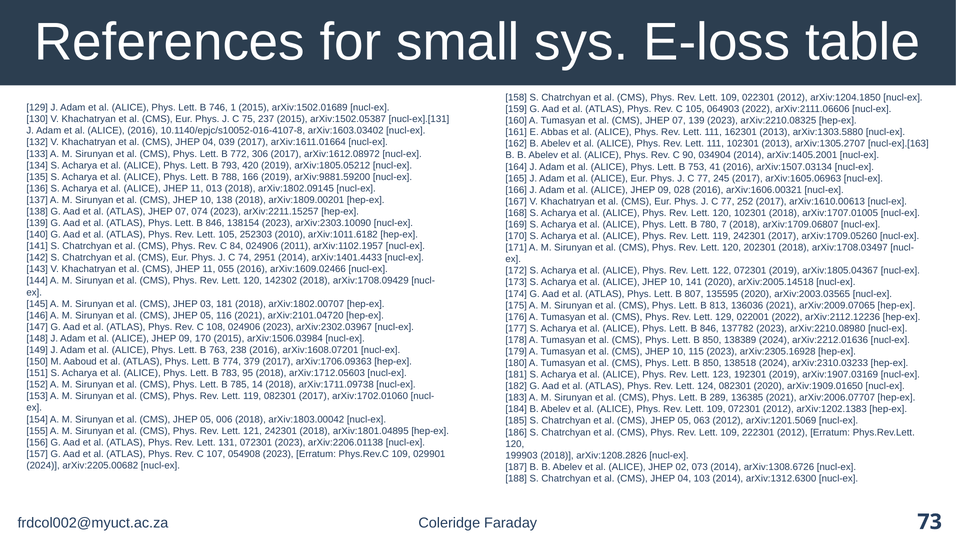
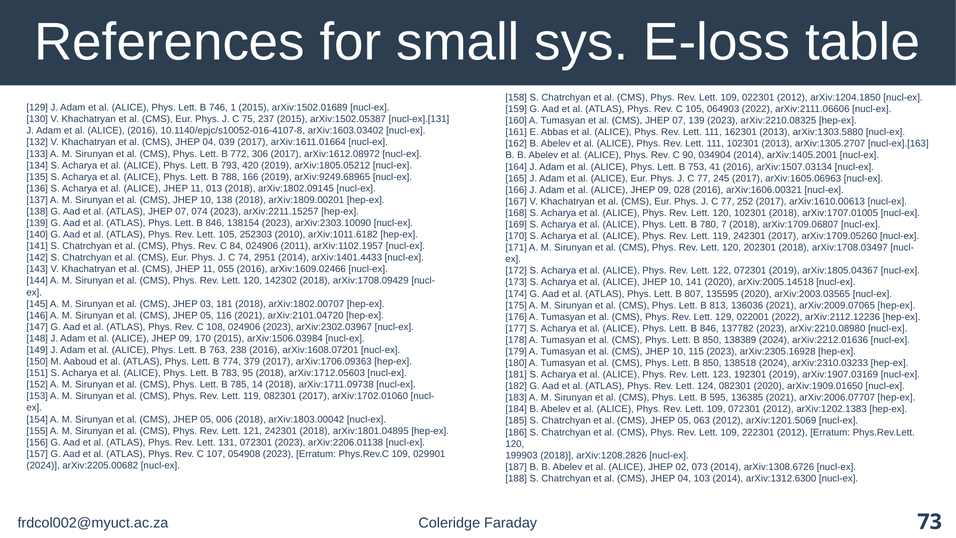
arXiv:9881.59200: arXiv:9881.59200 -> arXiv:9249.68965 (332, 177)
289: 289 -> 595 (719, 398)
